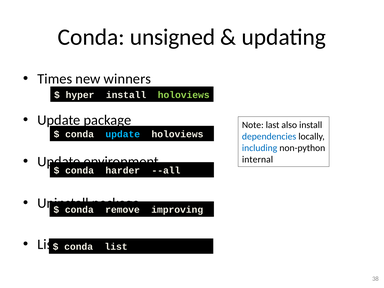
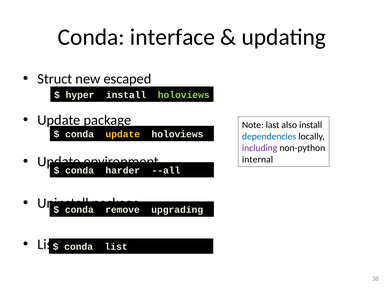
unsigned: unsigned -> interface (172, 37)
Times: Times -> Struct (55, 79)
winners: winners -> escaped (127, 79)
update colour: light blue -> yellow (123, 134)
including colour: blue -> purple (260, 148)
improving: improving -> upgrading (177, 210)
